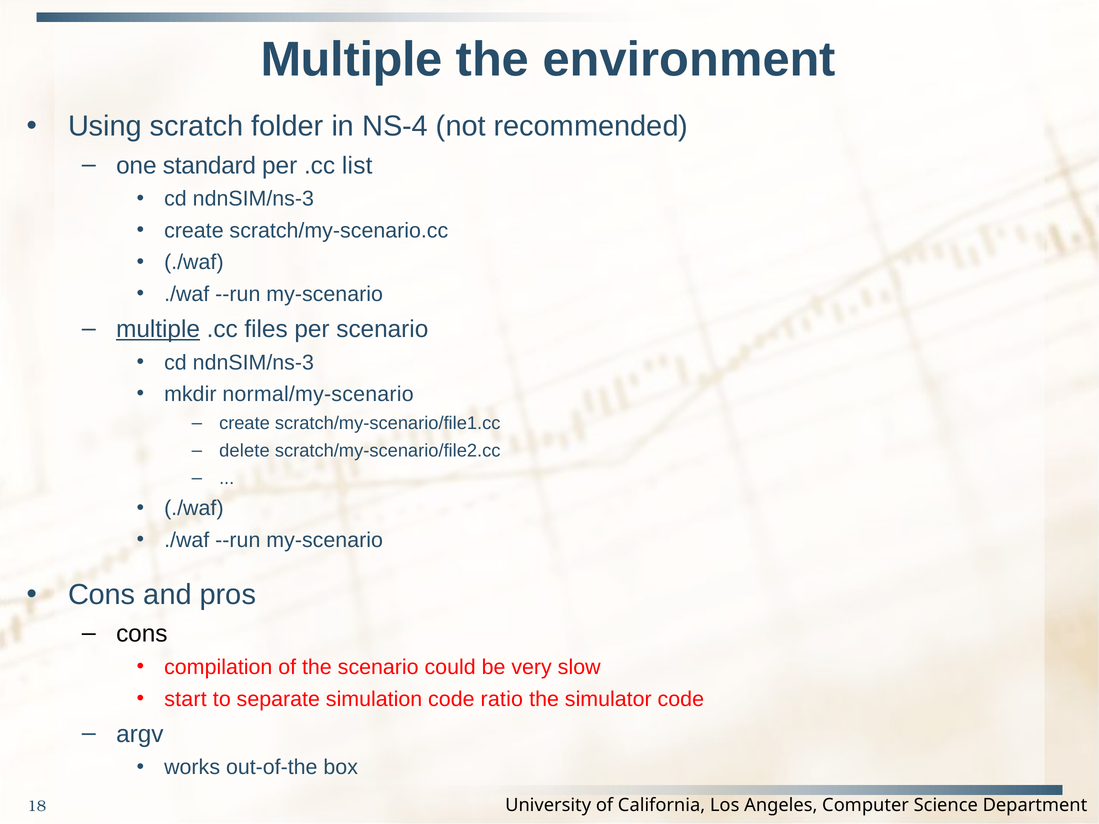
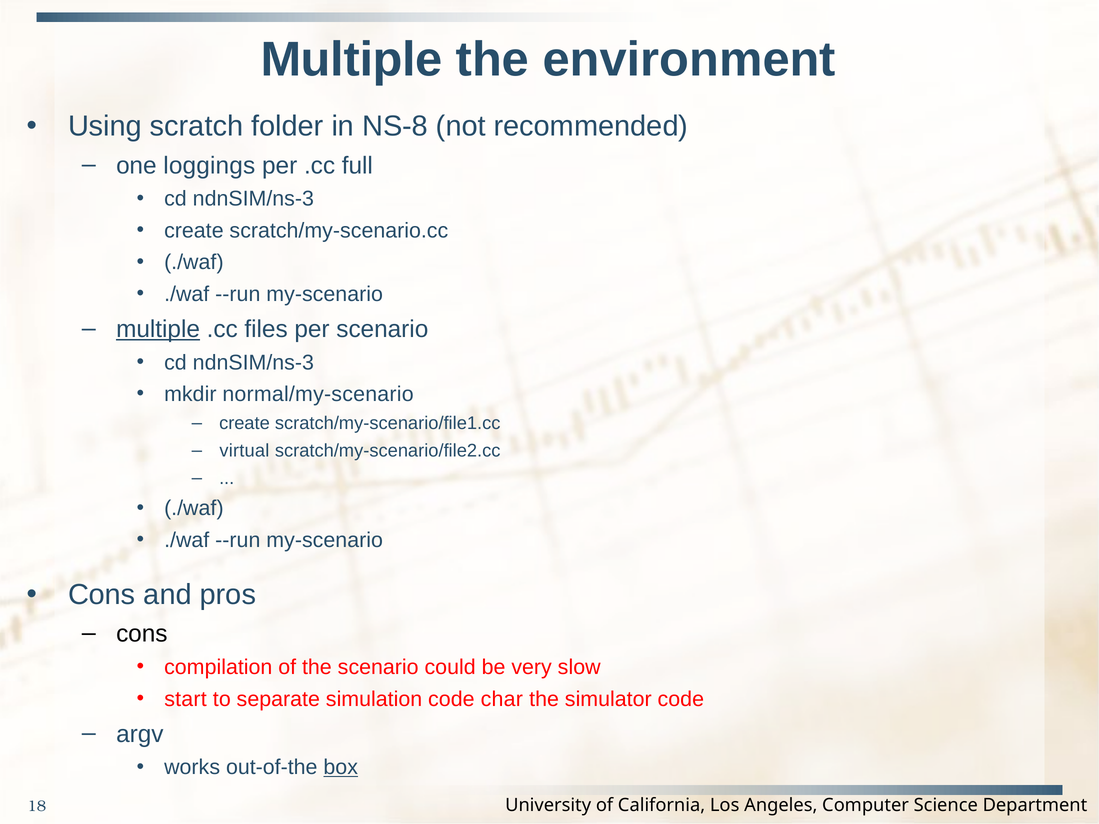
NS-4: NS-4 -> NS-8 (395, 126)
standard: standard -> loggings (209, 166)
list: list -> full (357, 166)
delete: delete -> virtual (244, 451)
ratio: ratio -> char (502, 699)
box underline: none -> present (341, 768)
